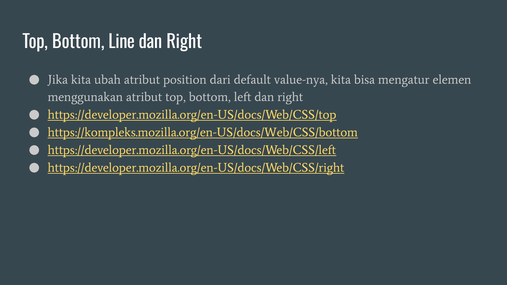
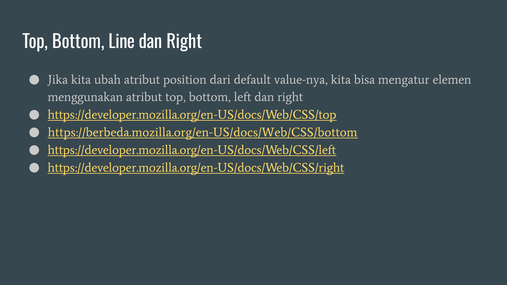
https://kompleks.mozilla.org/en-US/docs/Web/CSS/bottom: https://kompleks.mozilla.org/en-US/docs/Web/CSS/bottom -> https://berbeda.mozilla.org/en-US/docs/Web/CSS/bottom (203, 132)
